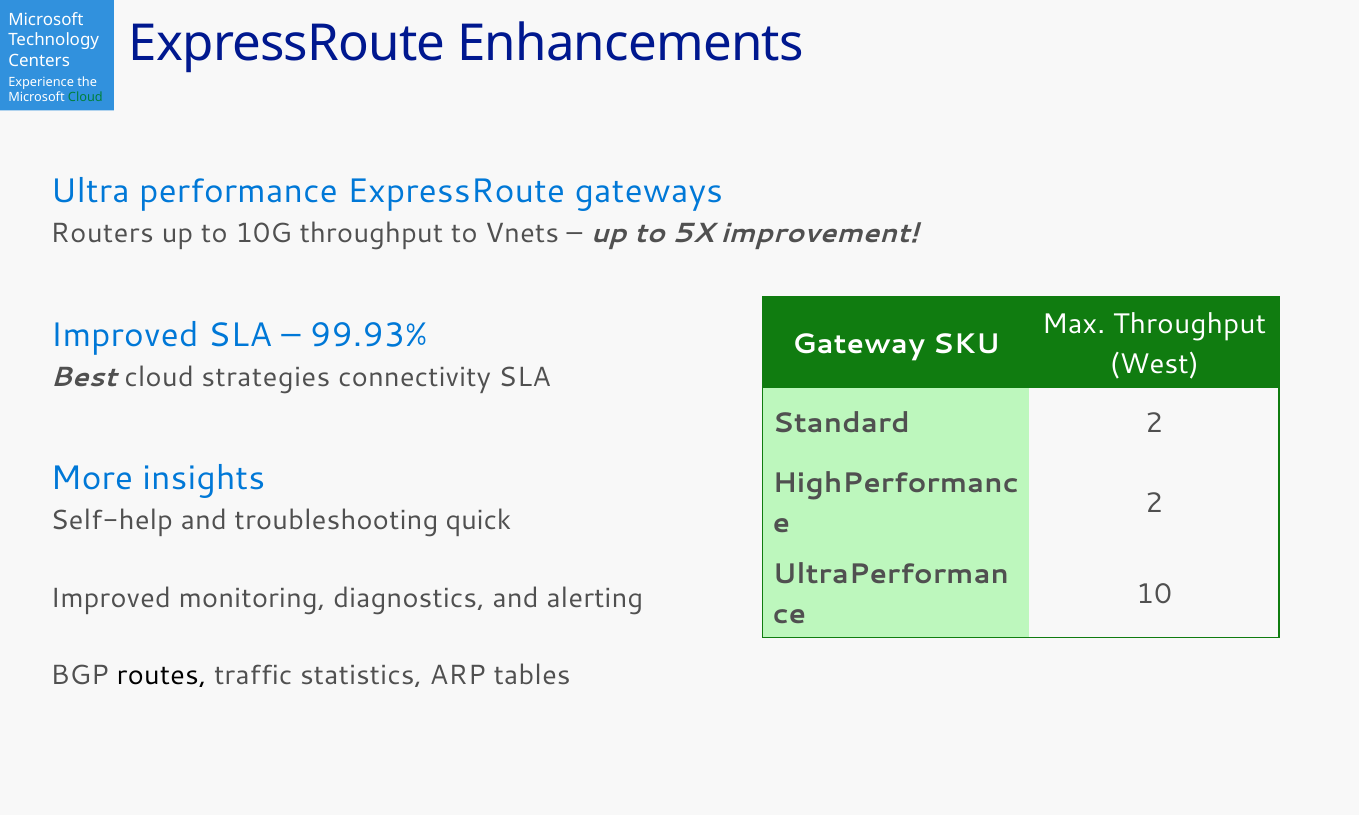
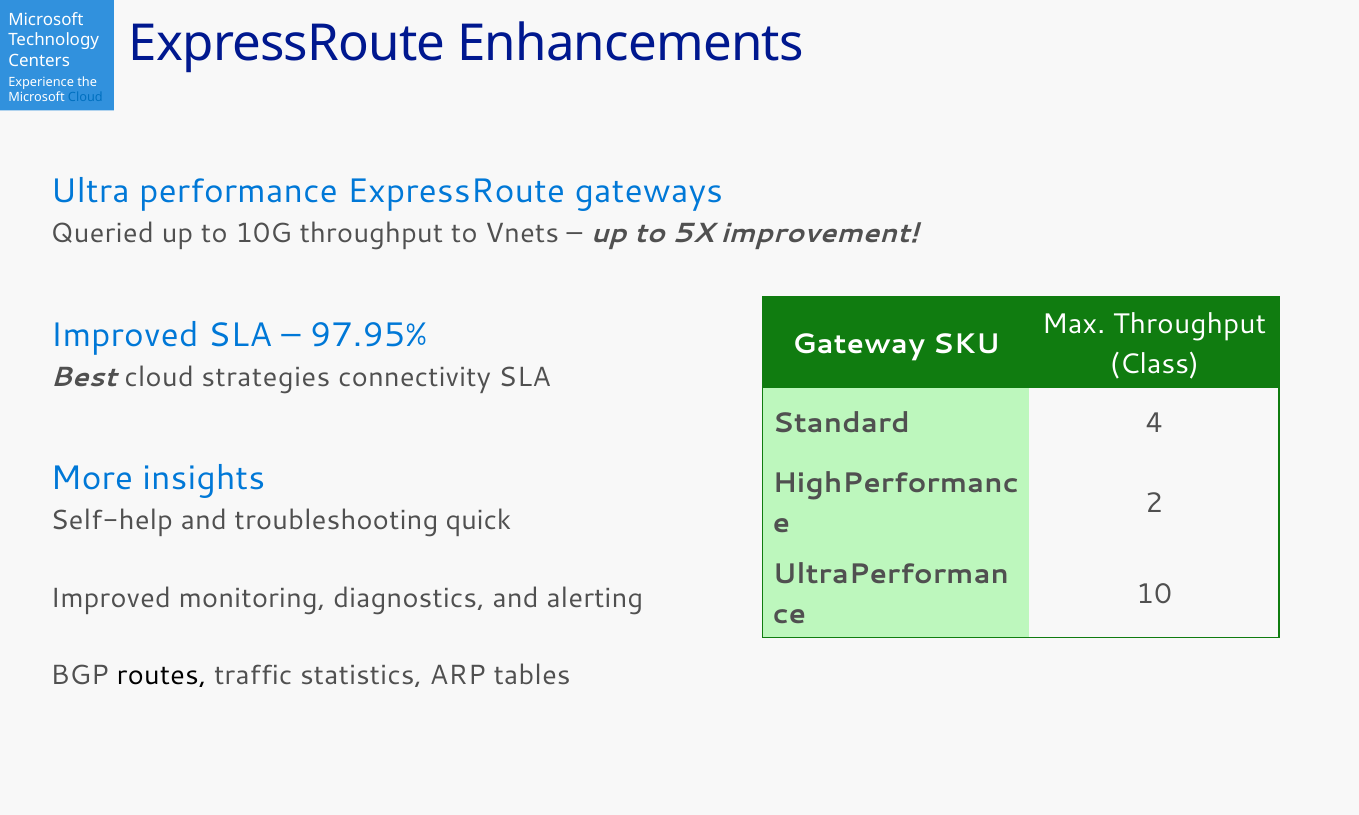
Cloud colour: green -> blue (85, 98)
Routers: Routers -> Queried (102, 233)
99.93%: 99.93% -> 97.95% (369, 335)
West: West -> Class (1154, 364)
Standard 2: 2 -> 4 (1154, 424)
